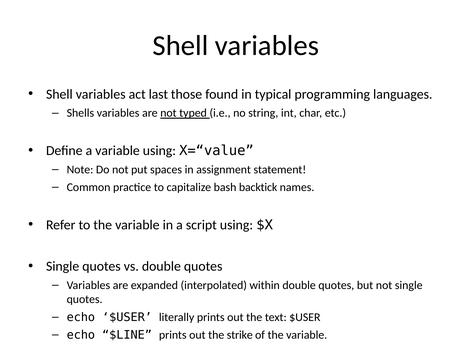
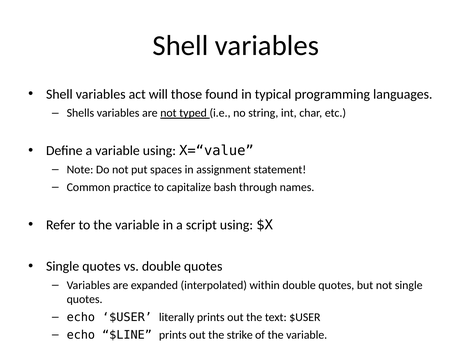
last: last -> will (158, 94)
backtick: backtick -> through (258, 187)
